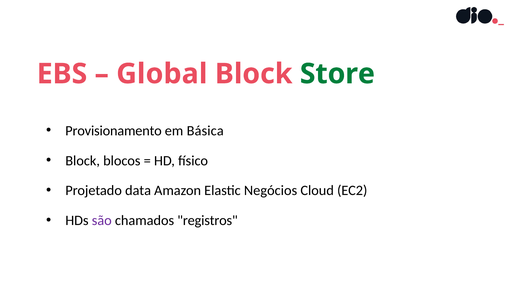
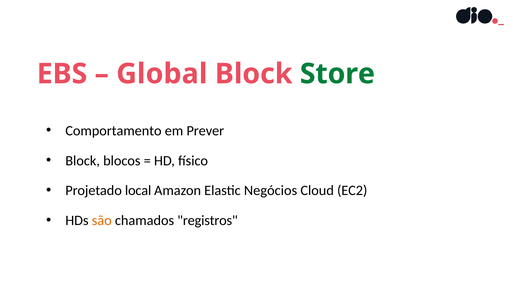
Provisionamento: Provisionamento -> Comportamento (113, 130)
Básica: Básica -> Prever (205, 130)
data: data -> local (138, 190)
são colour: purple -> orange (102, 220)
